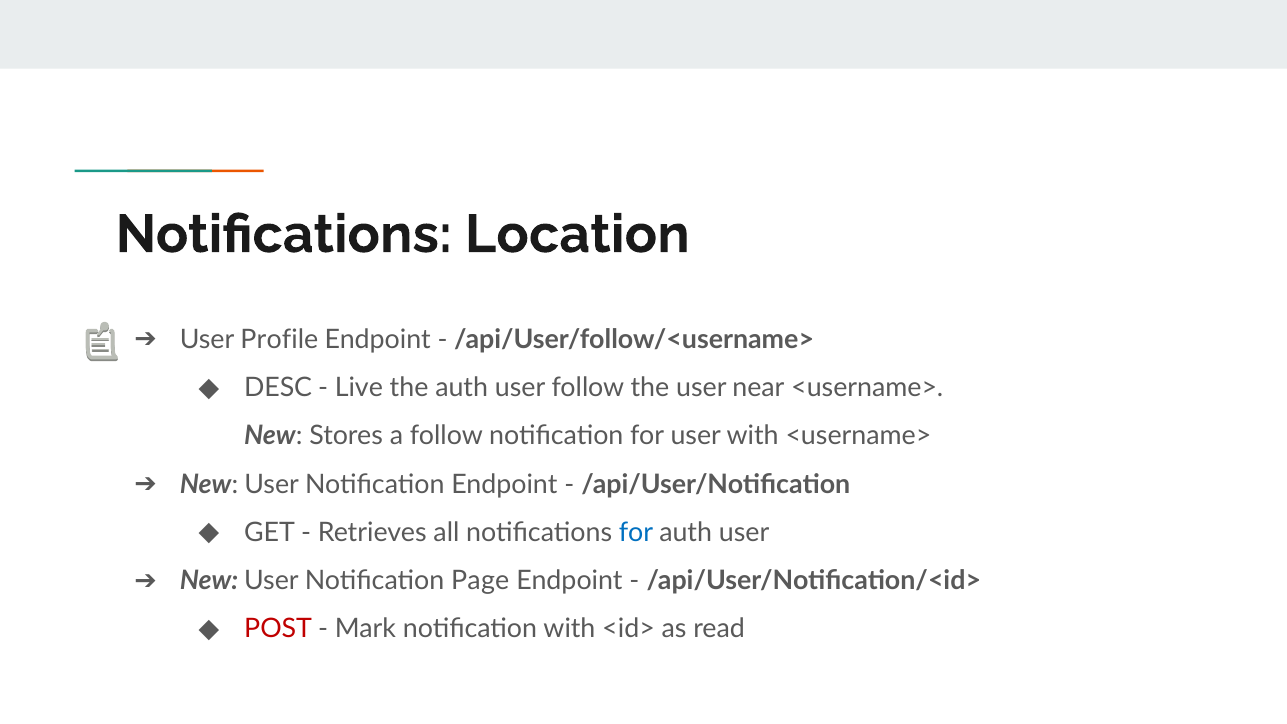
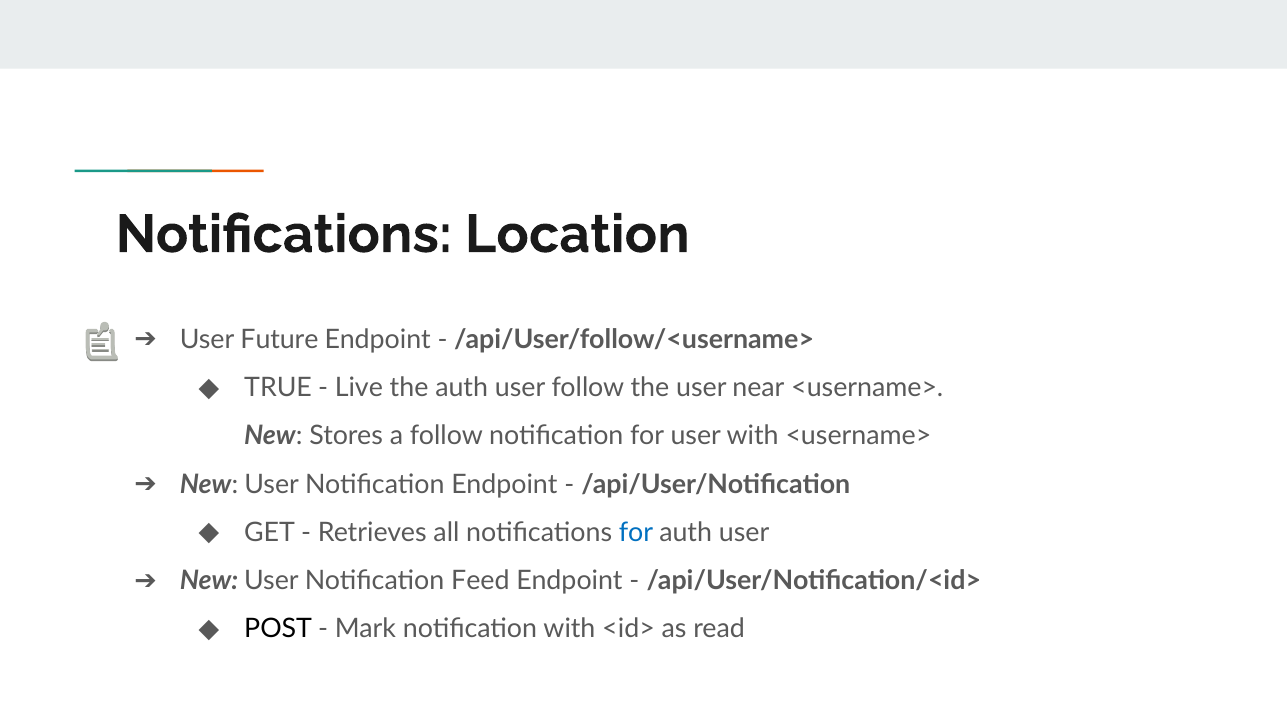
Profile: Profile -> Future (280, 340)
DESC: DESC -> TRUE (278, 388)
Page: Page -> Feed (480, 581)
POST colour: red -> black (278, 629)
